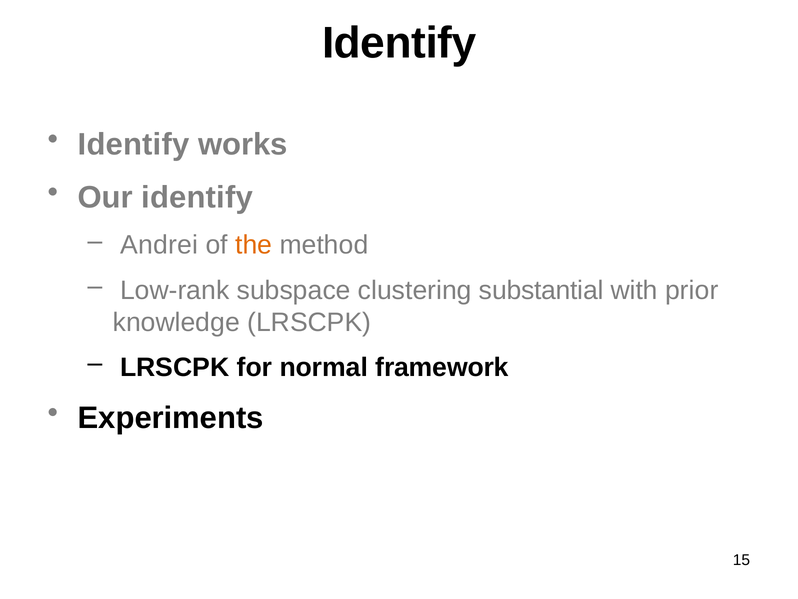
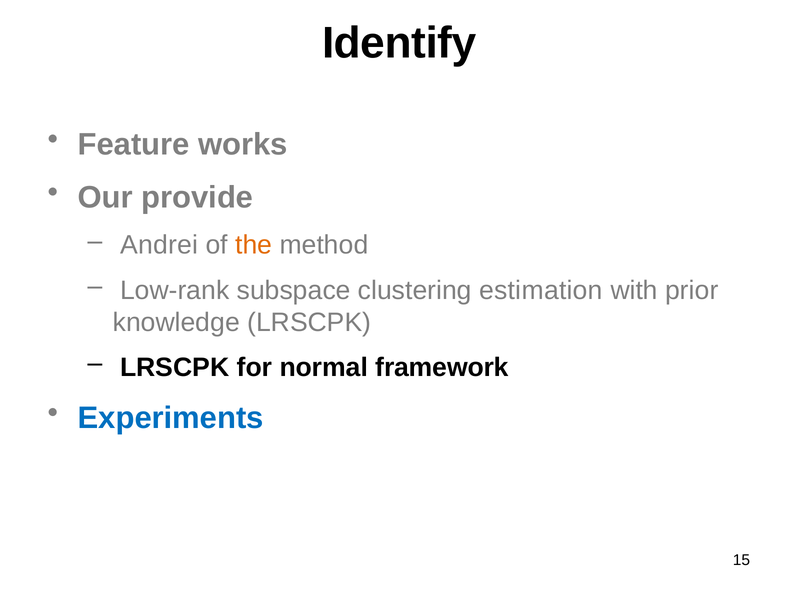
Identify: Identify -> Feature (134, 144)
Our identify: identify -> provide (197, 197)
substantial: substantial -> estimation (541, 290)
Experiments colour: black -> blue (171, 418)
